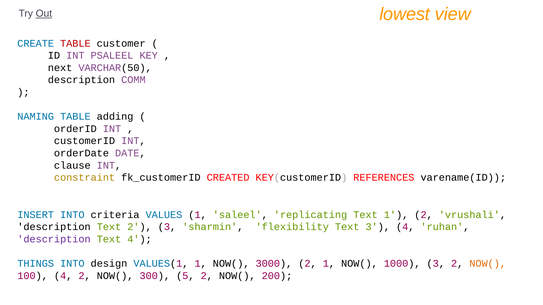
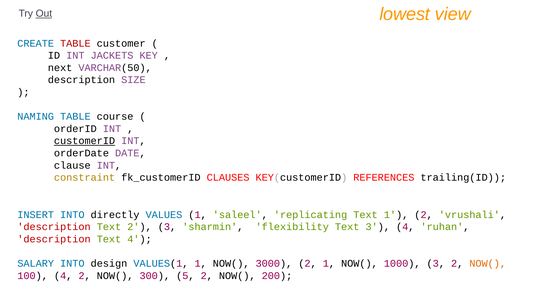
PSALEEL: PSALEEL -> JACKETS (112, 56)
COMM: COMM -> SIZE (133, 80)
adding: adding -> course (115, 117)
customerID underline: none -> present (85, 141)
CREATED: CREATED -> CLAUSES (228, 178)
varename(ID: varename(ID -> trailing(ID (463, 178)
criteria: criteria -> directly (115, 215)
description colour: black -> red (54, 227)
description colour: purple -> red (54, 239)
THINGS: THINGS -> SALARY (36, 264)
